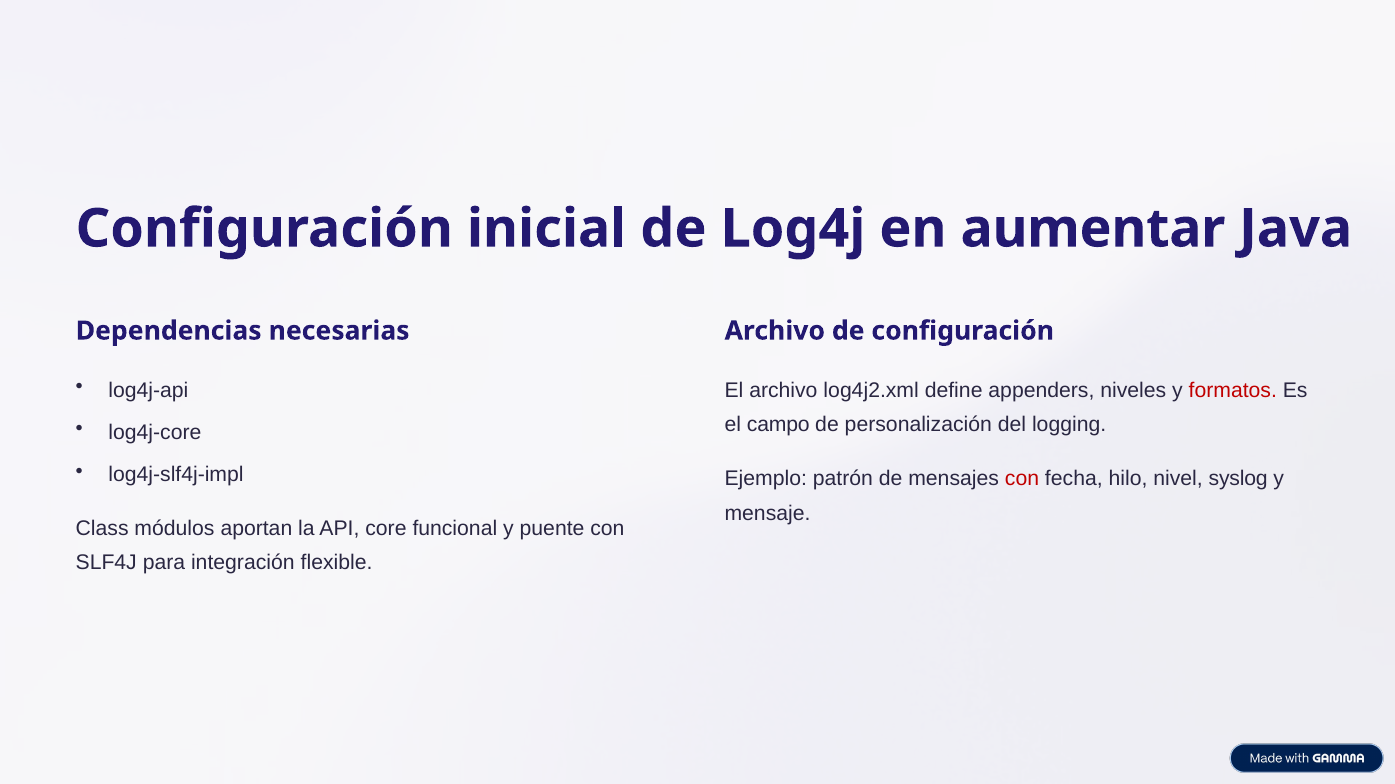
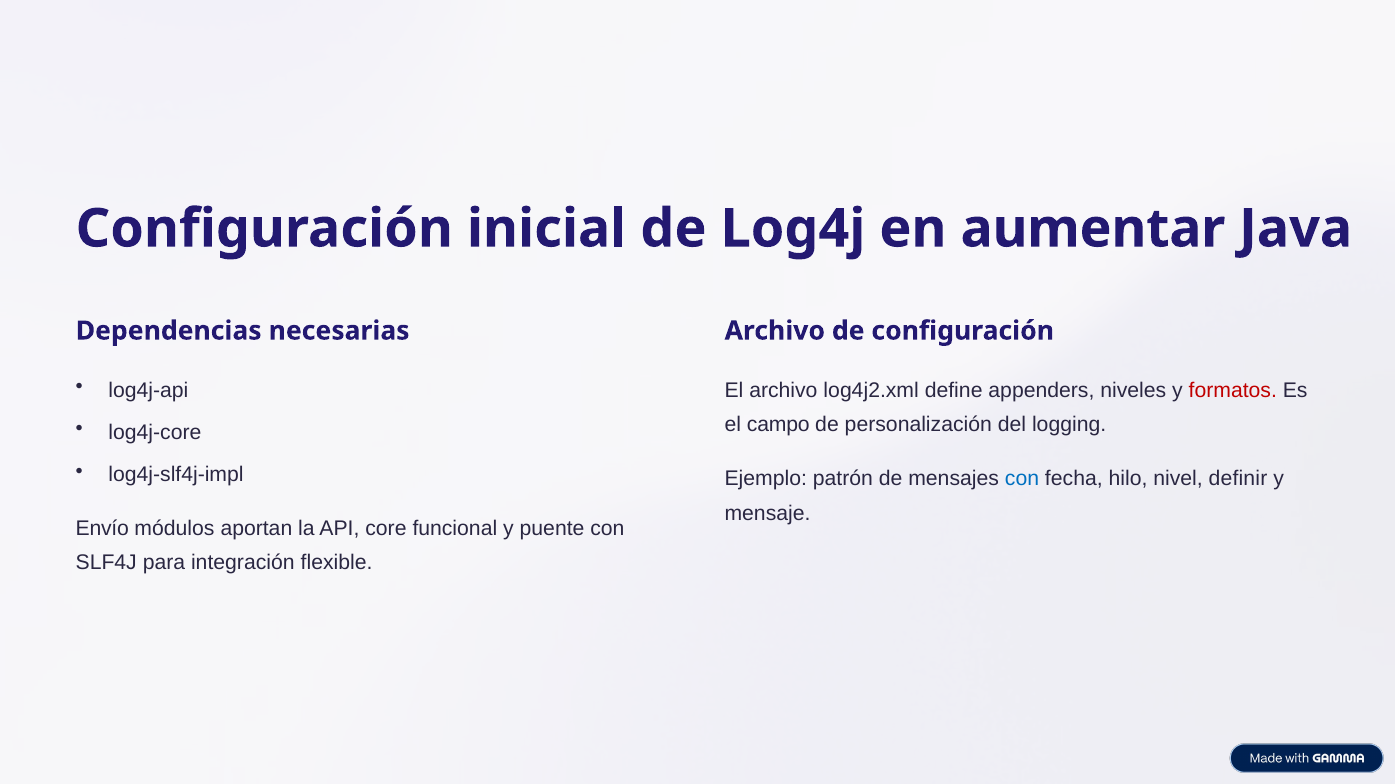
con colour: red -> blue (1022, 479)
syslog: syslog -> definir (1238, 479)
Class: Class -> Envío (102, 529)
